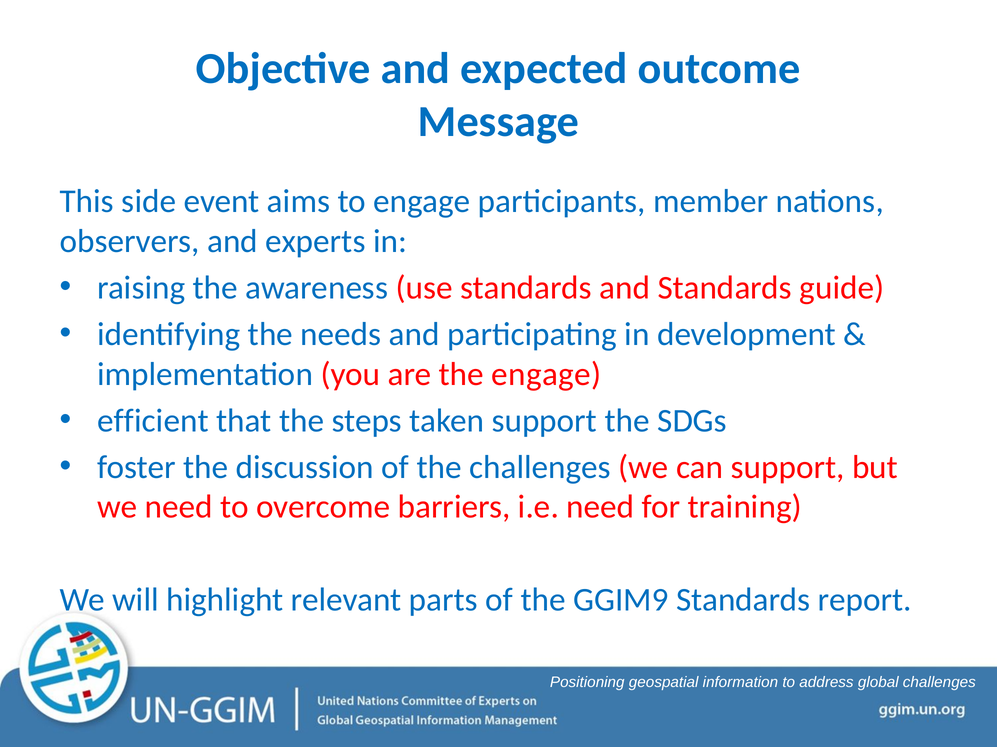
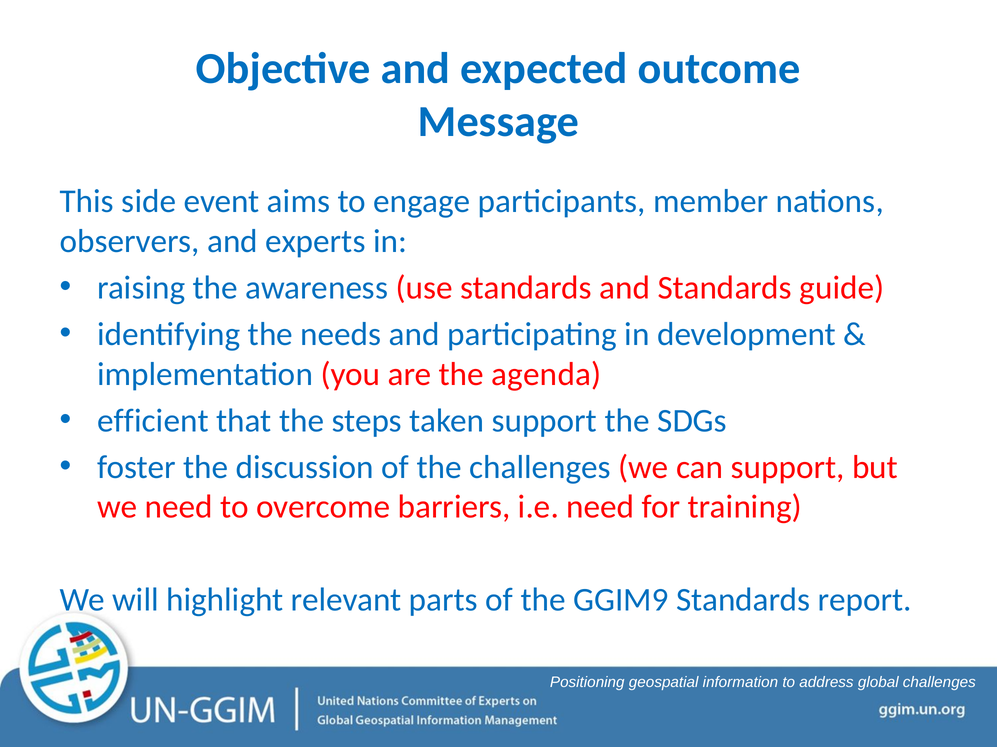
the engage: engage -> agenda (546, 375)
